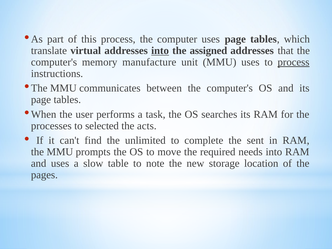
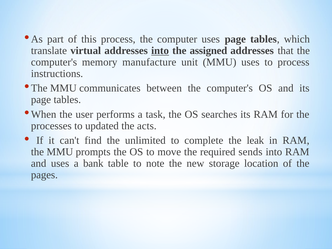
process underline: present -> none (294, 62)
selected: selected -> updated (102, 126)
sent: sent -> leak (255, 140)
needs: needs -> sends (250, 152)
slow: slow -> bank (93, 163)
